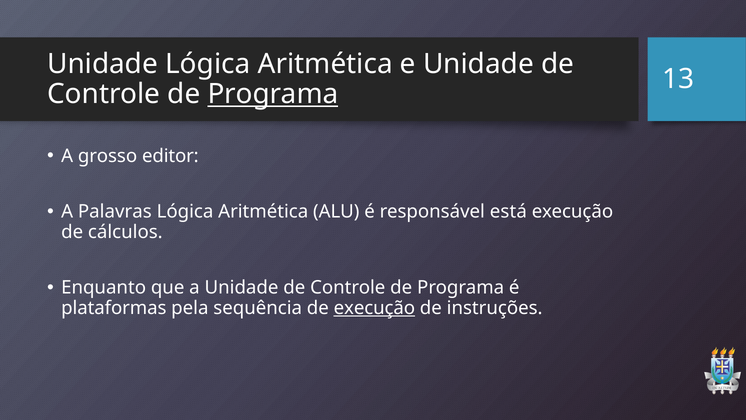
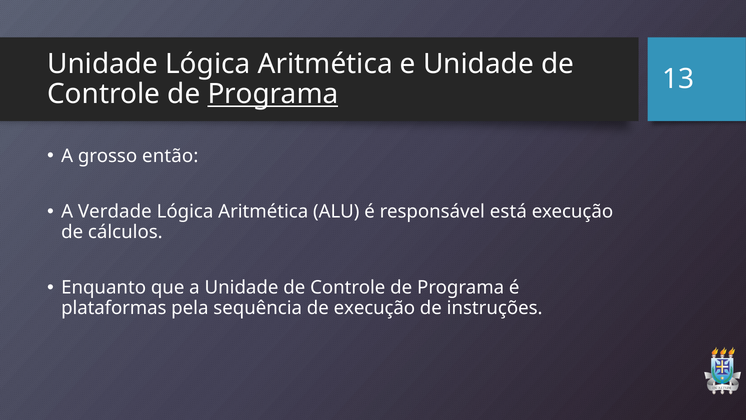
editor: editor -> então (170, 156)
Palavras: Palavras -> Verdade (115, 212)
execução underline: present -> none (374, 308)
